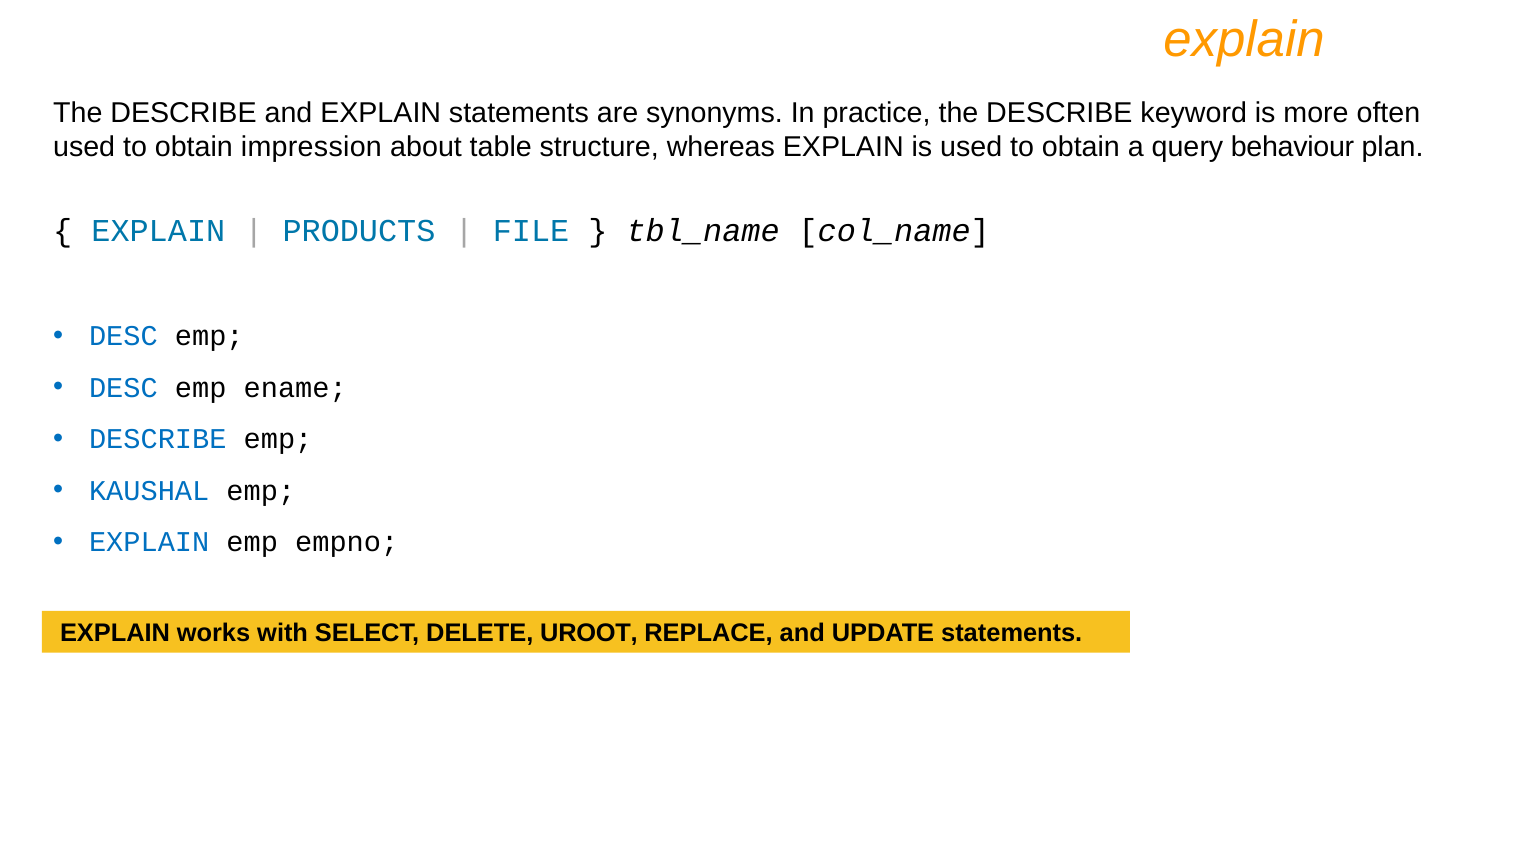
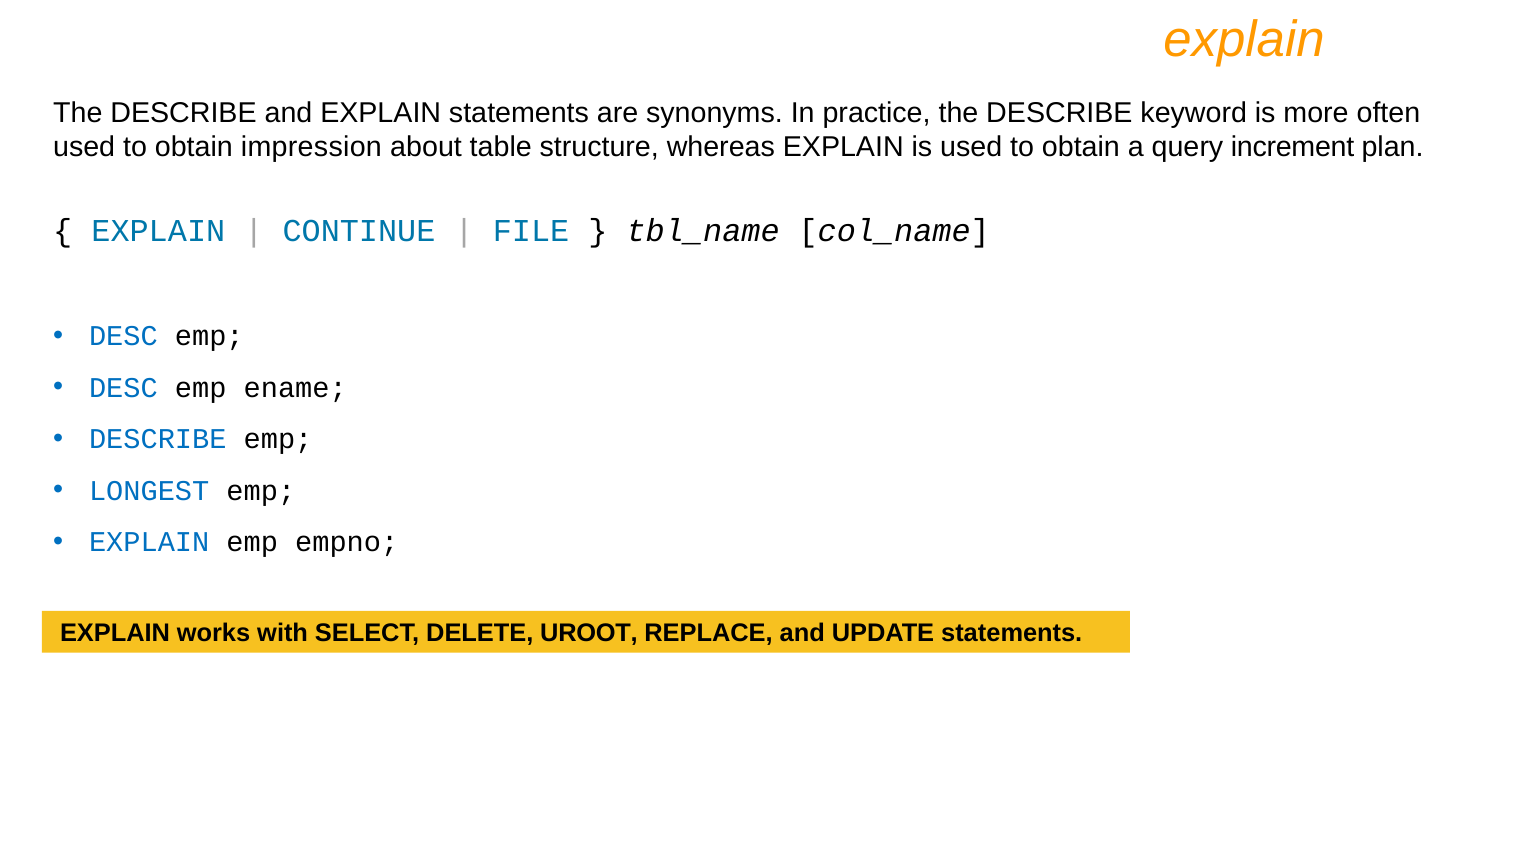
behaviour: behaviour -> increment (1293, 147)
PRODUCTS: PRODUCTS -> CONTINUE (359, 231)
KAUSHAL: KAUSHAL -> LONGEST (149, 491)
